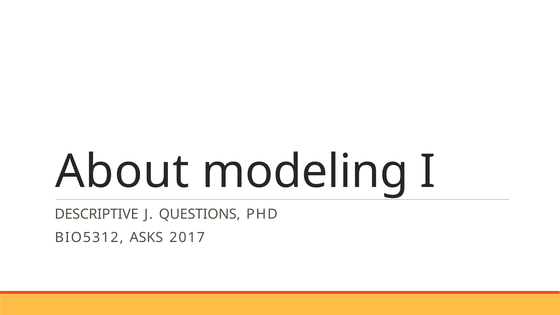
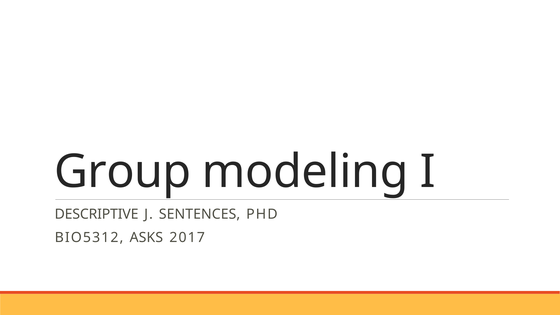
About: About -> Group (123, 172)
QUESTIONS: QUESTIONS -> SENTENCES (200, 214)
